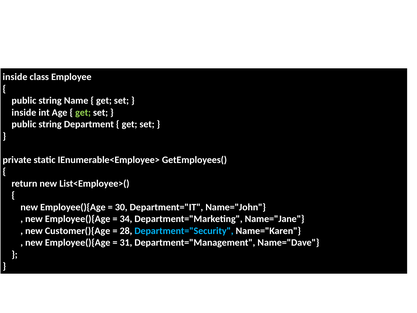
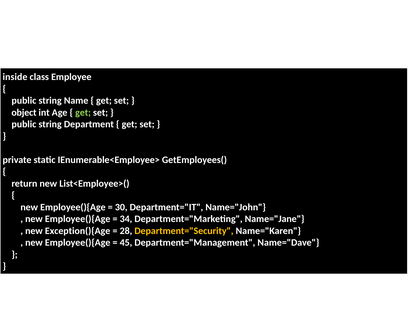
inside: inside -> object (24, 112)
Customer(){Age: Customer(){Age -> Exception(){Age (78, 231)
Department="Security colour: light blue -> yellow (184, 231)
31: 31 -> 45 (126, 242)
